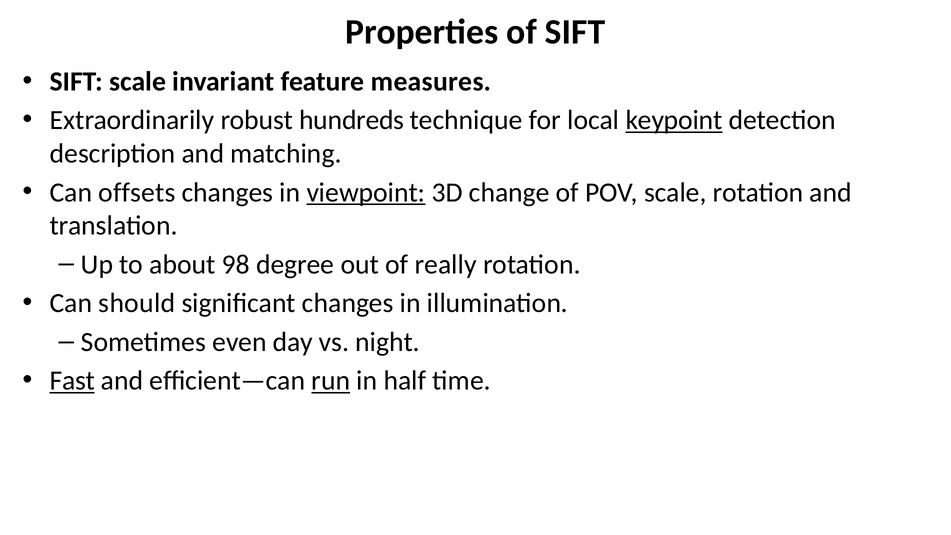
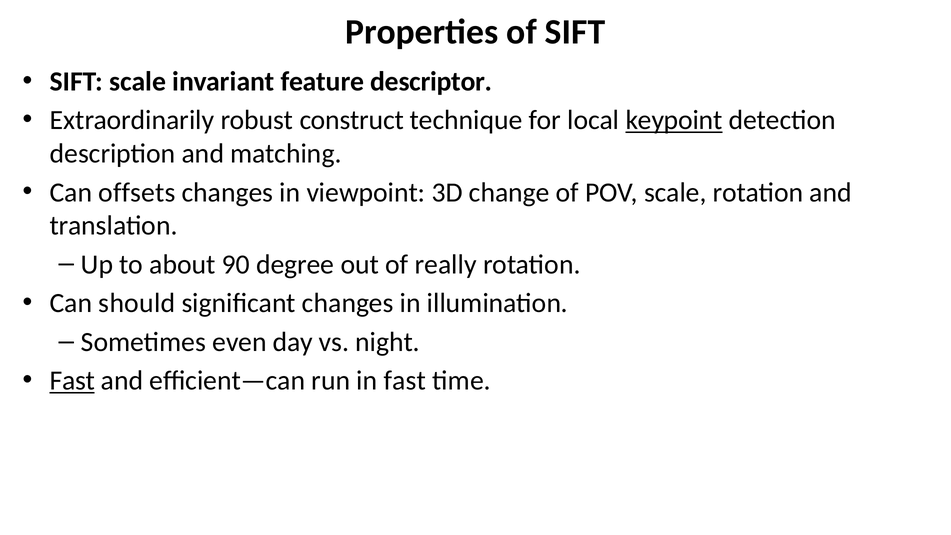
measures: measures -> descriptor (431, 82)
hundreds: hundreds -> construct (352, 120)
viewpoint underline: present -> none (366, 192)
98: 98 -> 90 (236, 264)
run underline: present -> none (331, 381)
in half: half -> fast (405, 381)
